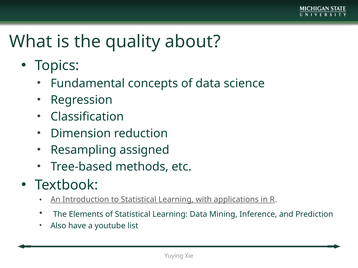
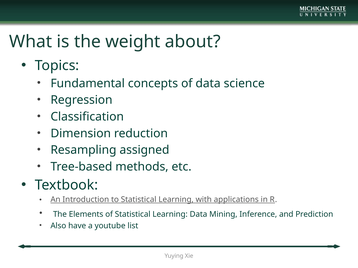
quality: quality -> weight (133, 42)
